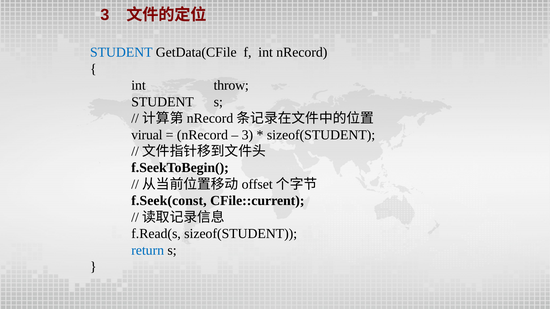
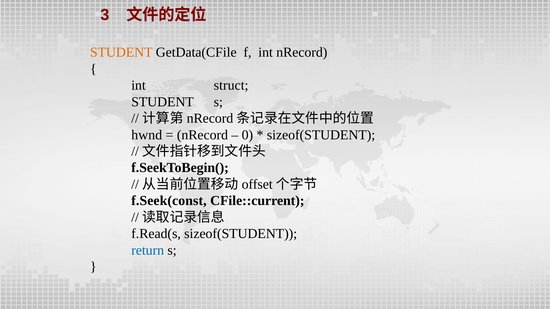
STUDENT colour: blue -> orange (121, 52)
throw: throw -> struct (231, 85)
virual: virual -> hwnd (147, 135)
3: 3 -> 0 (247, 135)
